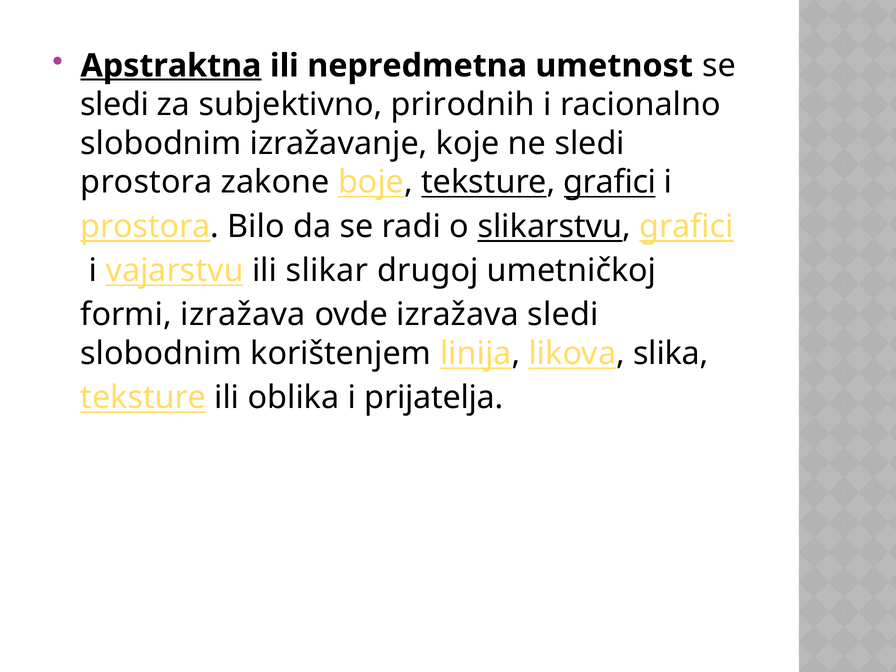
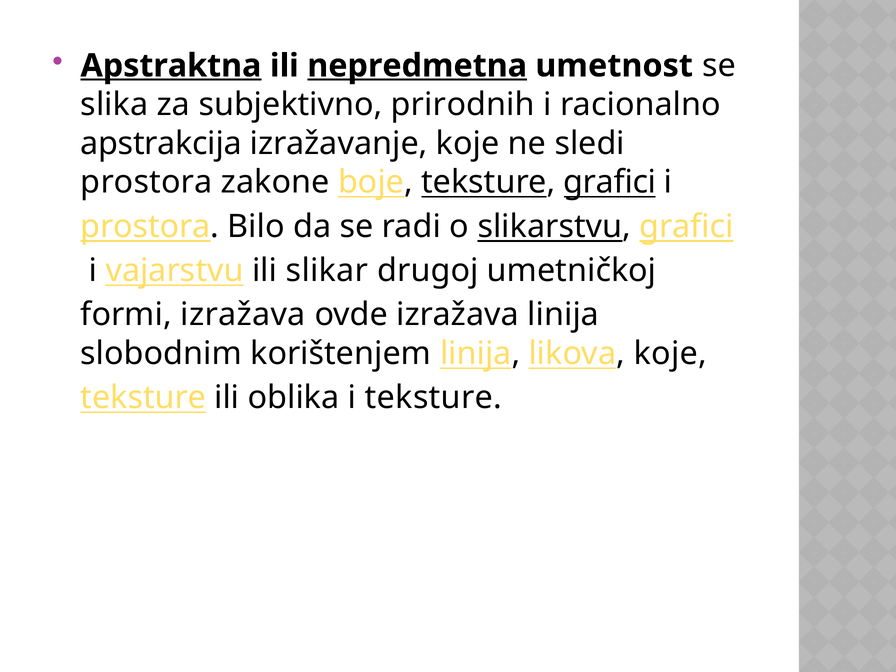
nepredmetna underline: none -> present (417, 66)
sledi: sledi -> slika (114, 105)
slobodnim: slobodnim -> apstrakcija (161, 143)
izražava sledi: sledi -> linija (563, 315)
likova slika: slika -> koje (670, 354)
i prijatelja: prijatelja -> teksture (434, 398)
